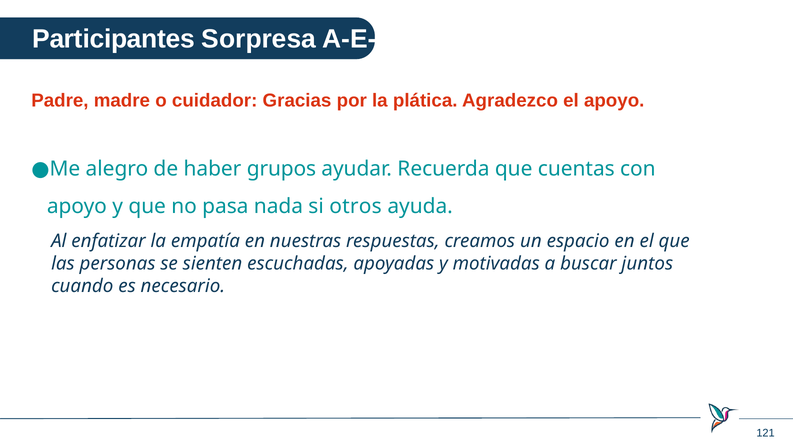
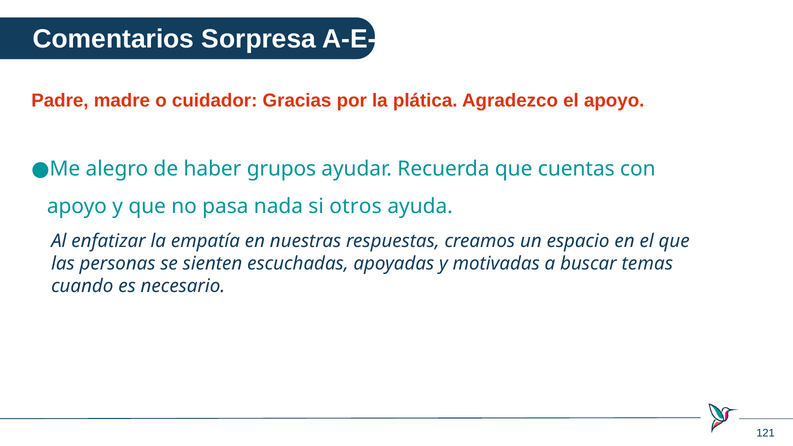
Participantes: Participantes -> Comentarios (113, 39)
juntos: juntos -> temas (647, 264)
